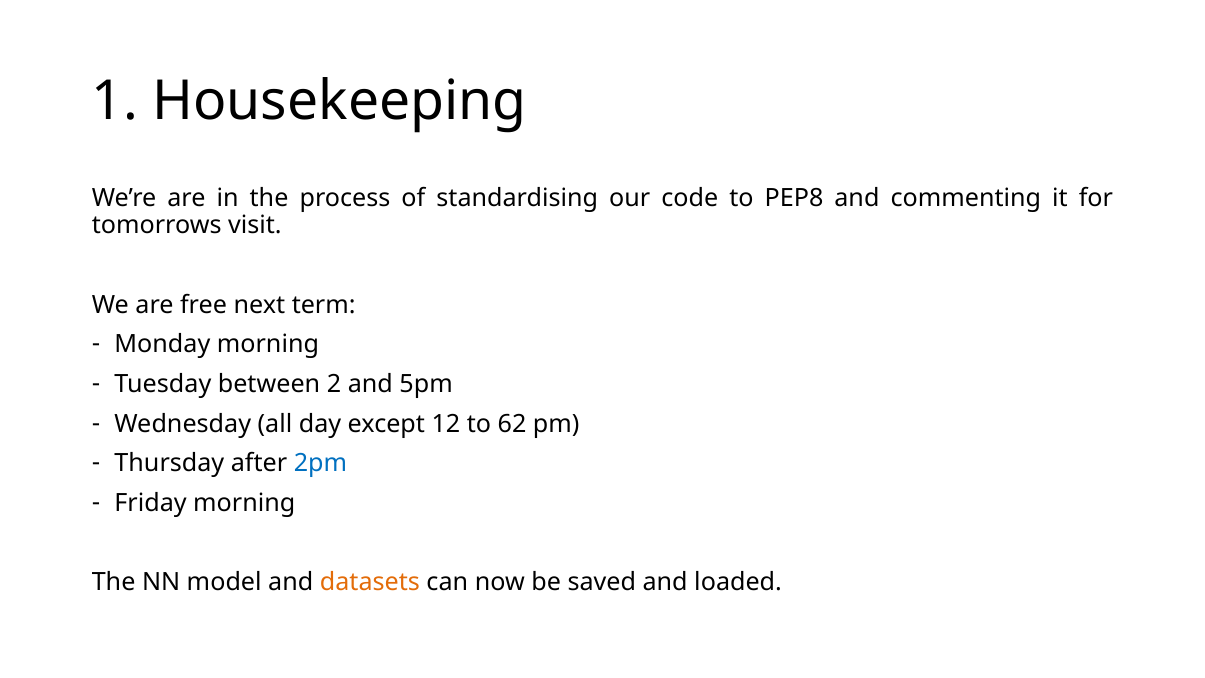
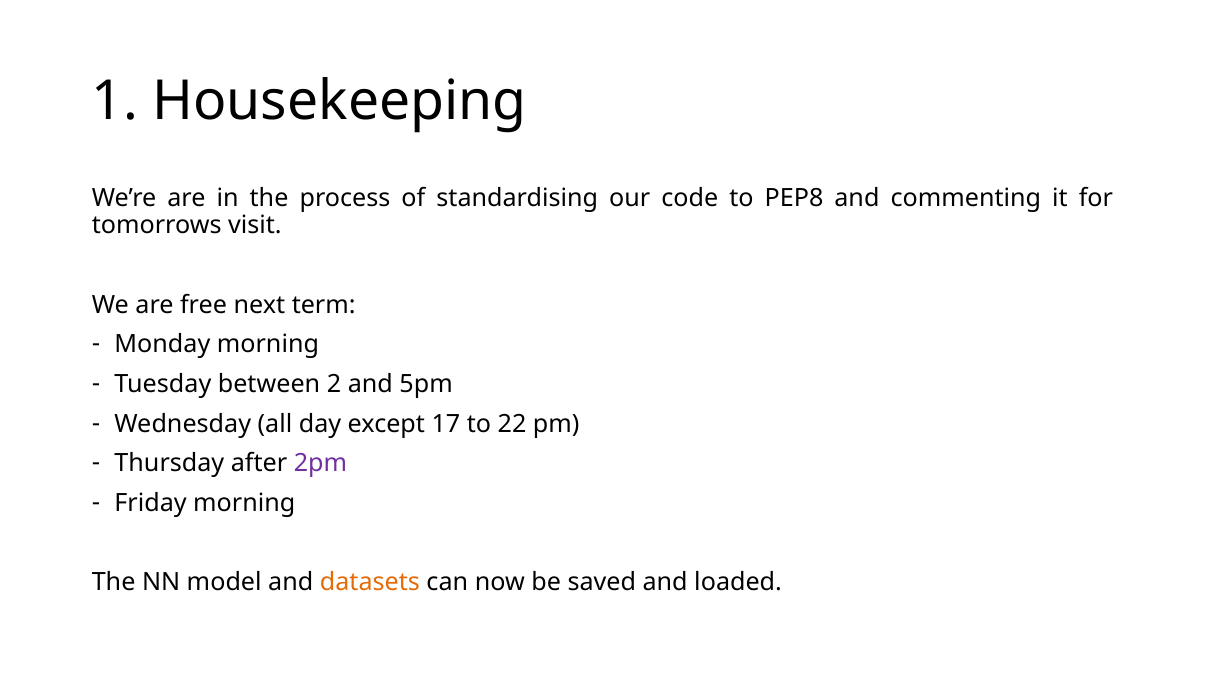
12: 12 -> 17 (446, 424)
62: 62 -> 22 (512, 424)
2pm colour: blue -> purple (320, 464)
